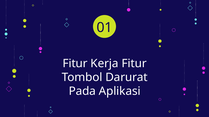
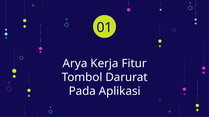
Fitur: Fitur -> Arya (75, 64)
